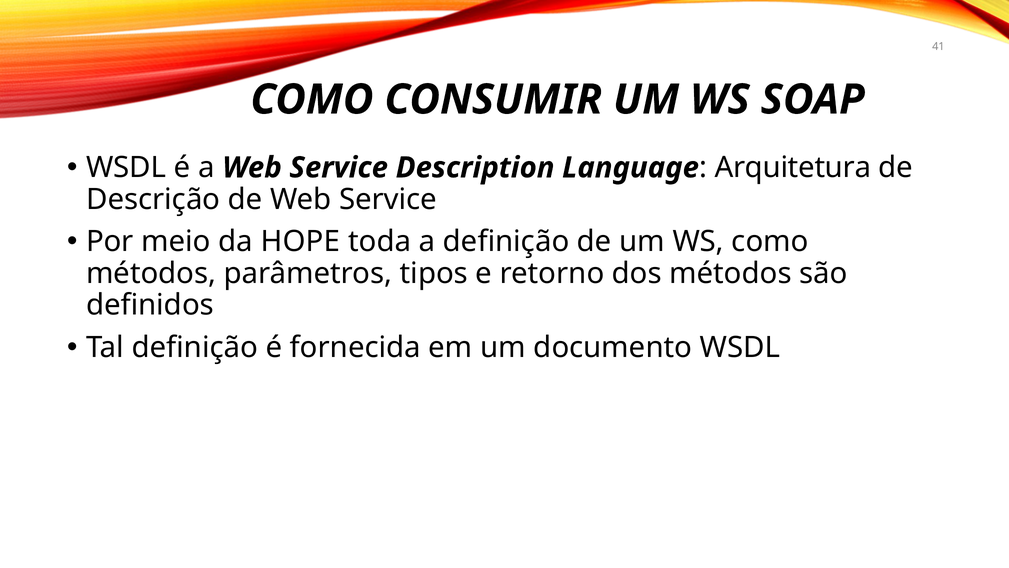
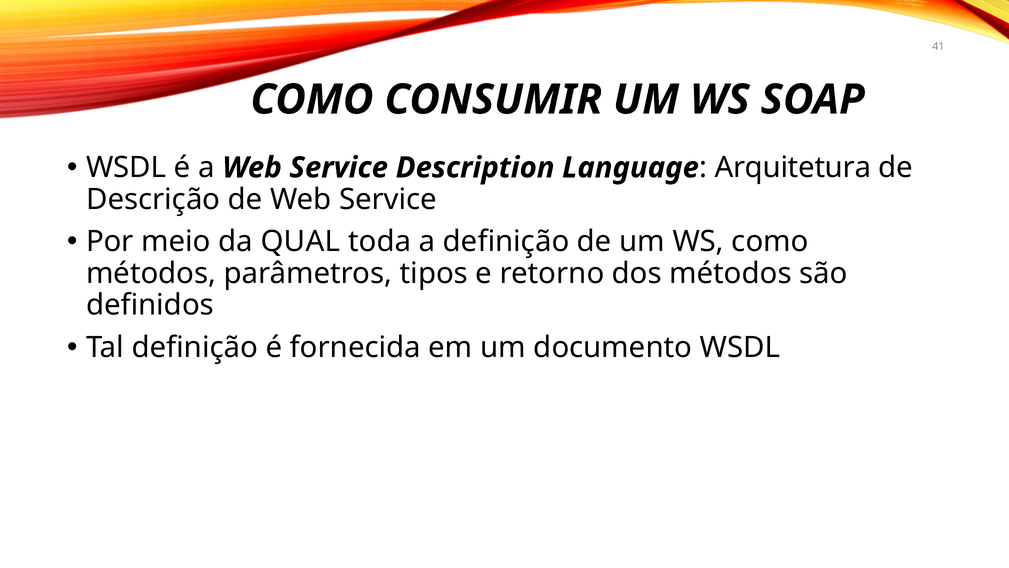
HOPE: HOPE -> QUAL (300, 242)
